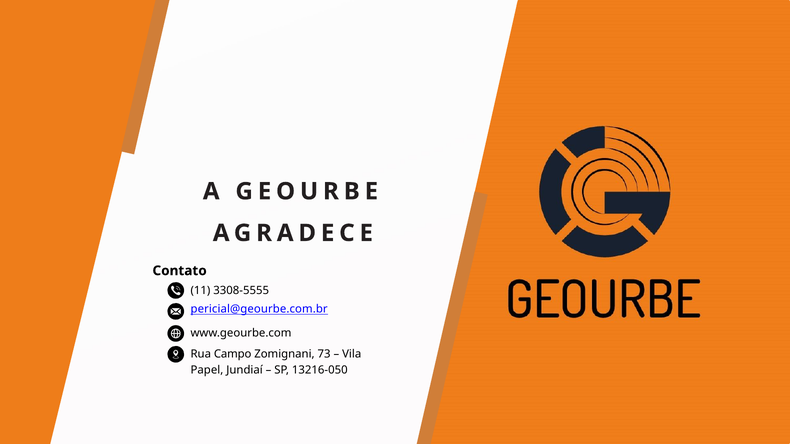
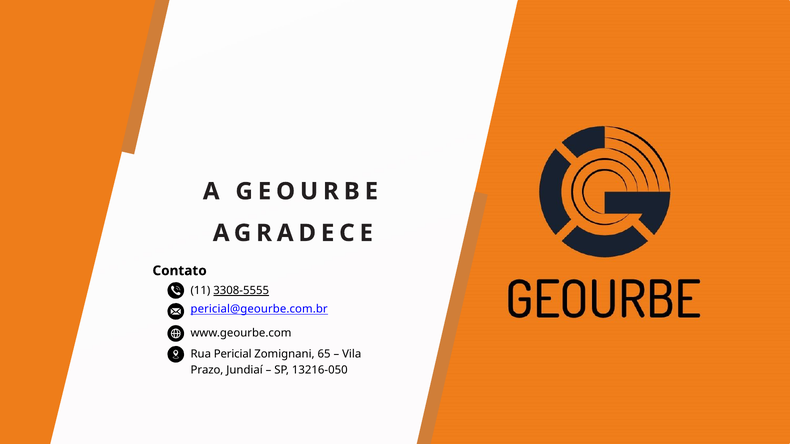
3308-5555 underline: none -> present (241, 291)
Campo: Campo -> Pericial (233, 355)
73: 73 -> 65 (324, 355)
Papel: Papel -> Prazo (207, 371)
